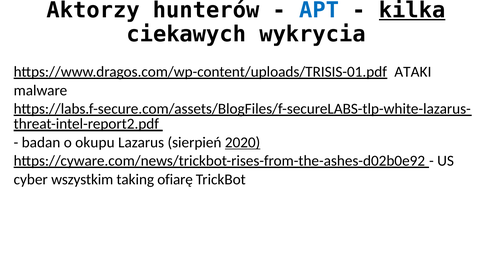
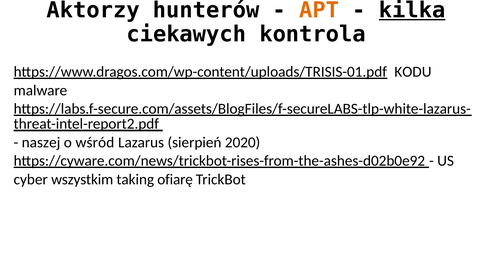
APT colour: blue -> orange (319, 10)
wykrycia: wykrycia -> kontrola (313, 34)
ATAKI: ATAKI -> KODU (413, 72)
badan: badan -> naszej (41, 142)
okupu: okupu -> wśród (95, 142)
2020 underline: present -> none (243, 142)
